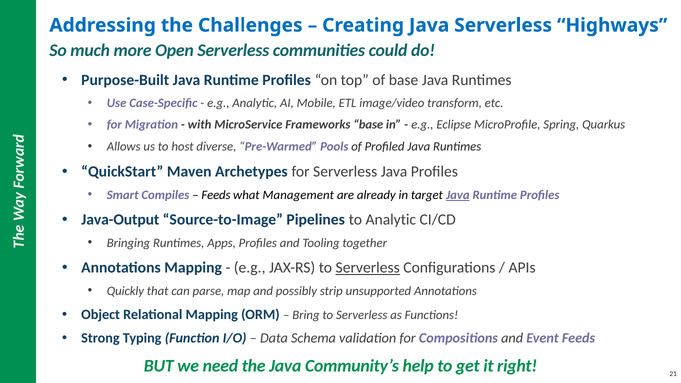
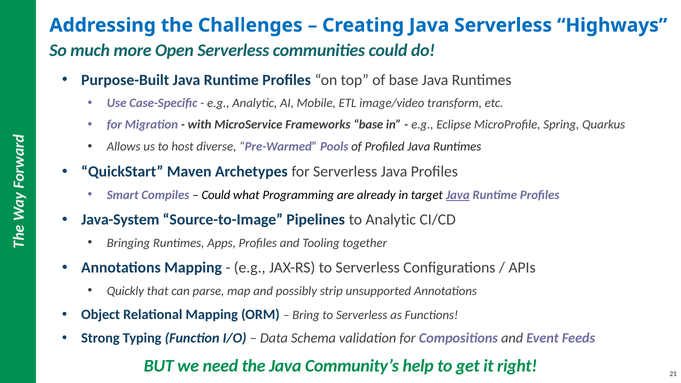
Feeds: Feeds -> Could (216, 195)
Management: Management -> Programming (298, 195)
Java-Output: Java-Output -> Java-System (120, 220)
Serverless underline: present -> none (368, 268)
